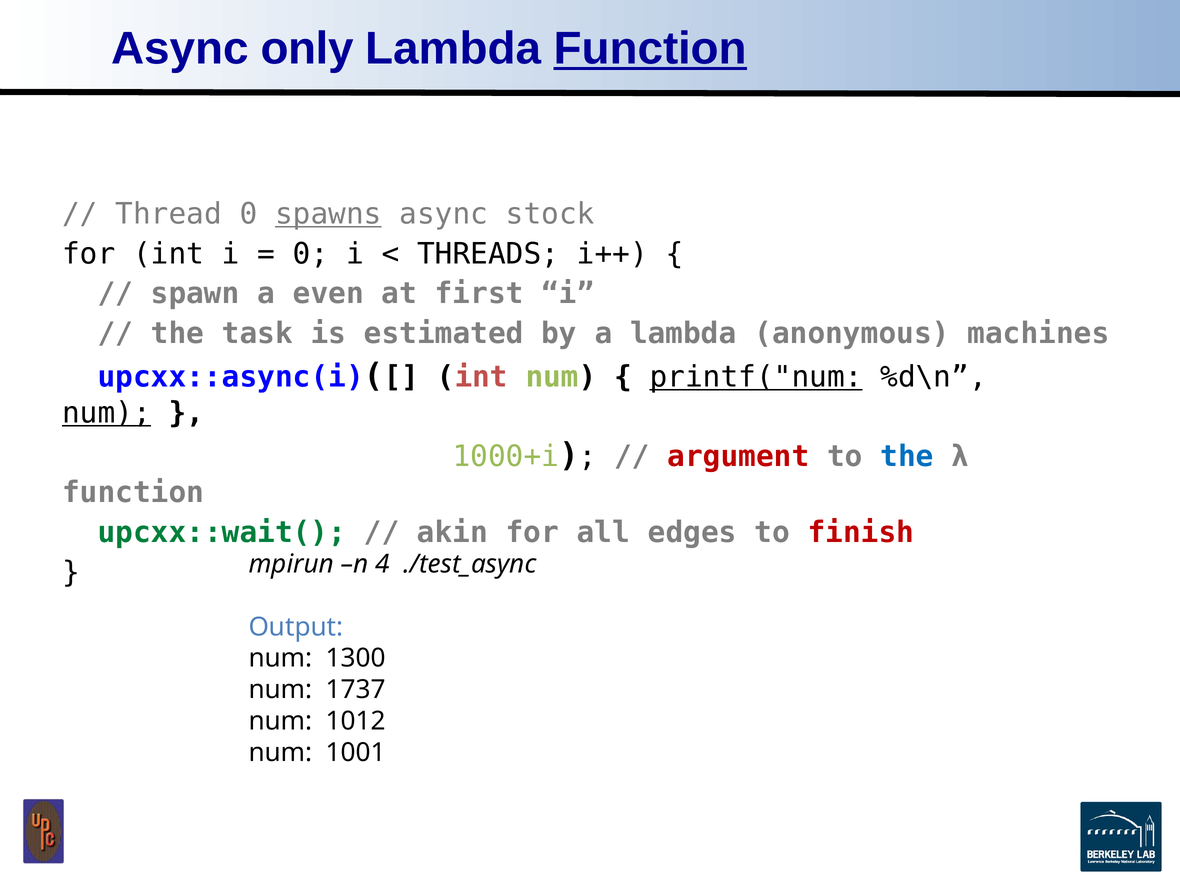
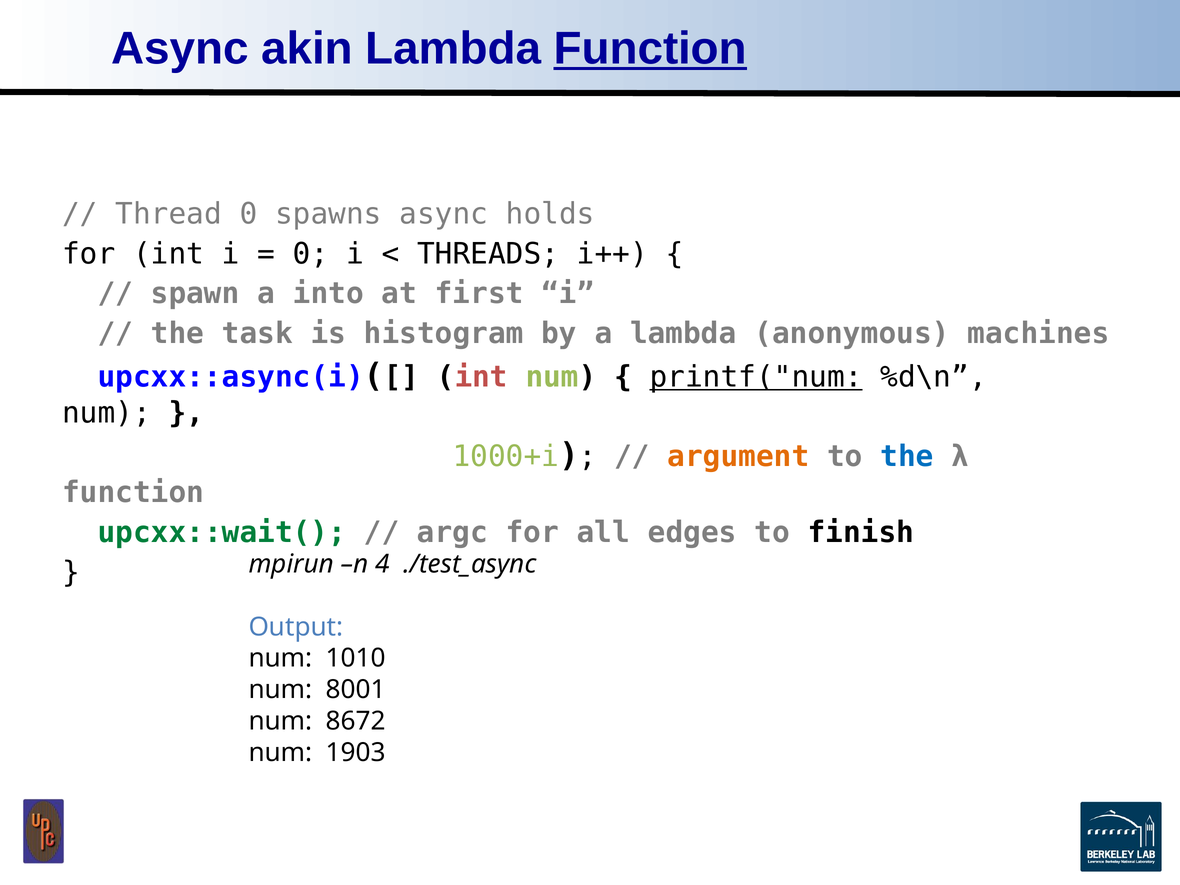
only: only -> akin (307, 49)
spawns underline: present -> none (328, 214)
stock: stock -> holds (550, 214)
even: even -> into (328, 294)
estimated: estimated -> histogram (444, 333)
num underline: present -> none (107, 413)
argument colour: red -> orange (738, 457)
akin: akin -> argc (453, 533)
finish colour: red -> black (861, 533)
1300: 1300 -> 1010 (356, 658)
1737: 1737 -> 8001 (356, 690)
1012: 1012 -> 8672 (356, 721)
1001: 1001 -> 1903 (356, 753)
